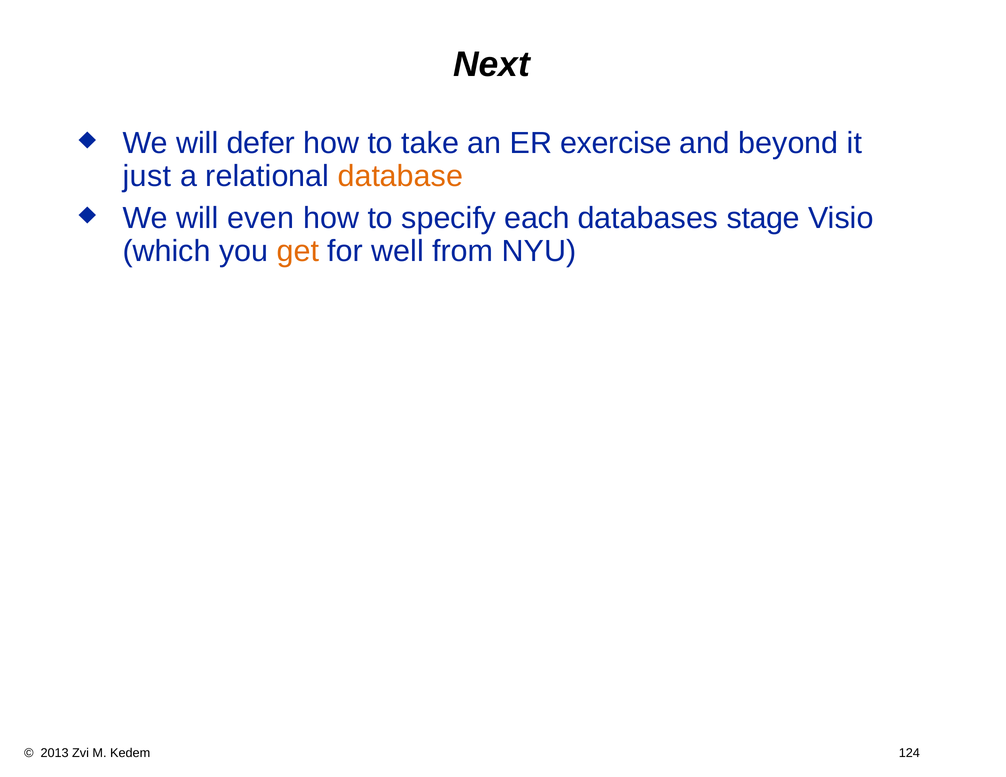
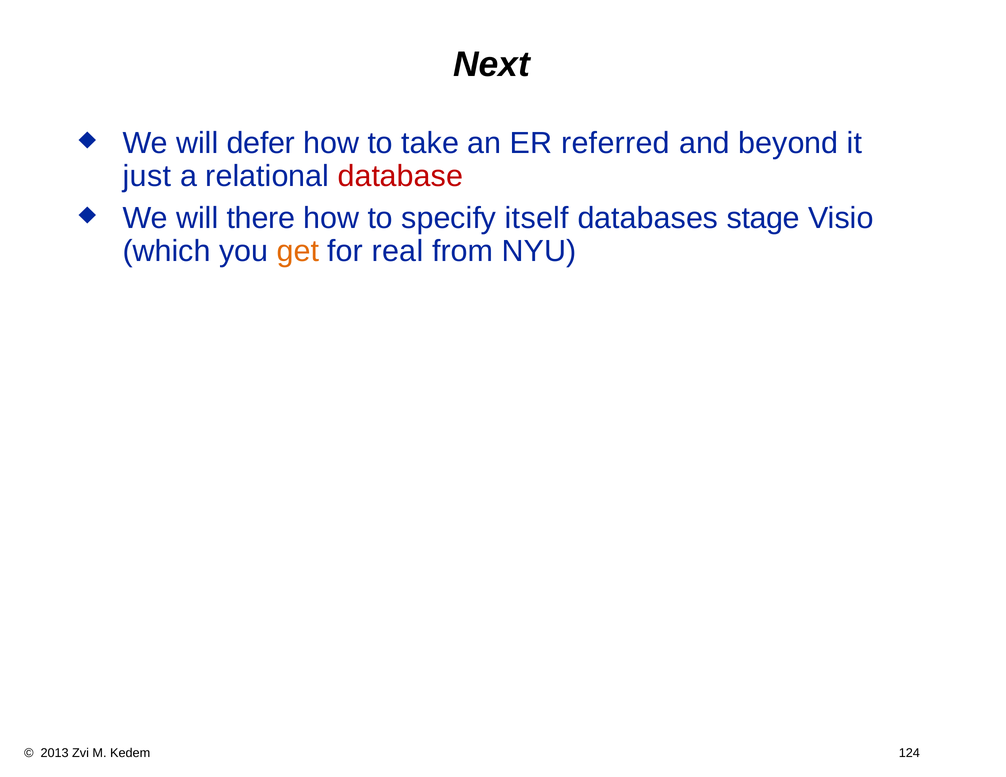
exercise: exercise -> referred (616, 143)
database colour: orange -> red (400, 176)
even: even -> there (261, 218)
each: each -> itself (537, 218)
well: well -> real (398, 251)
